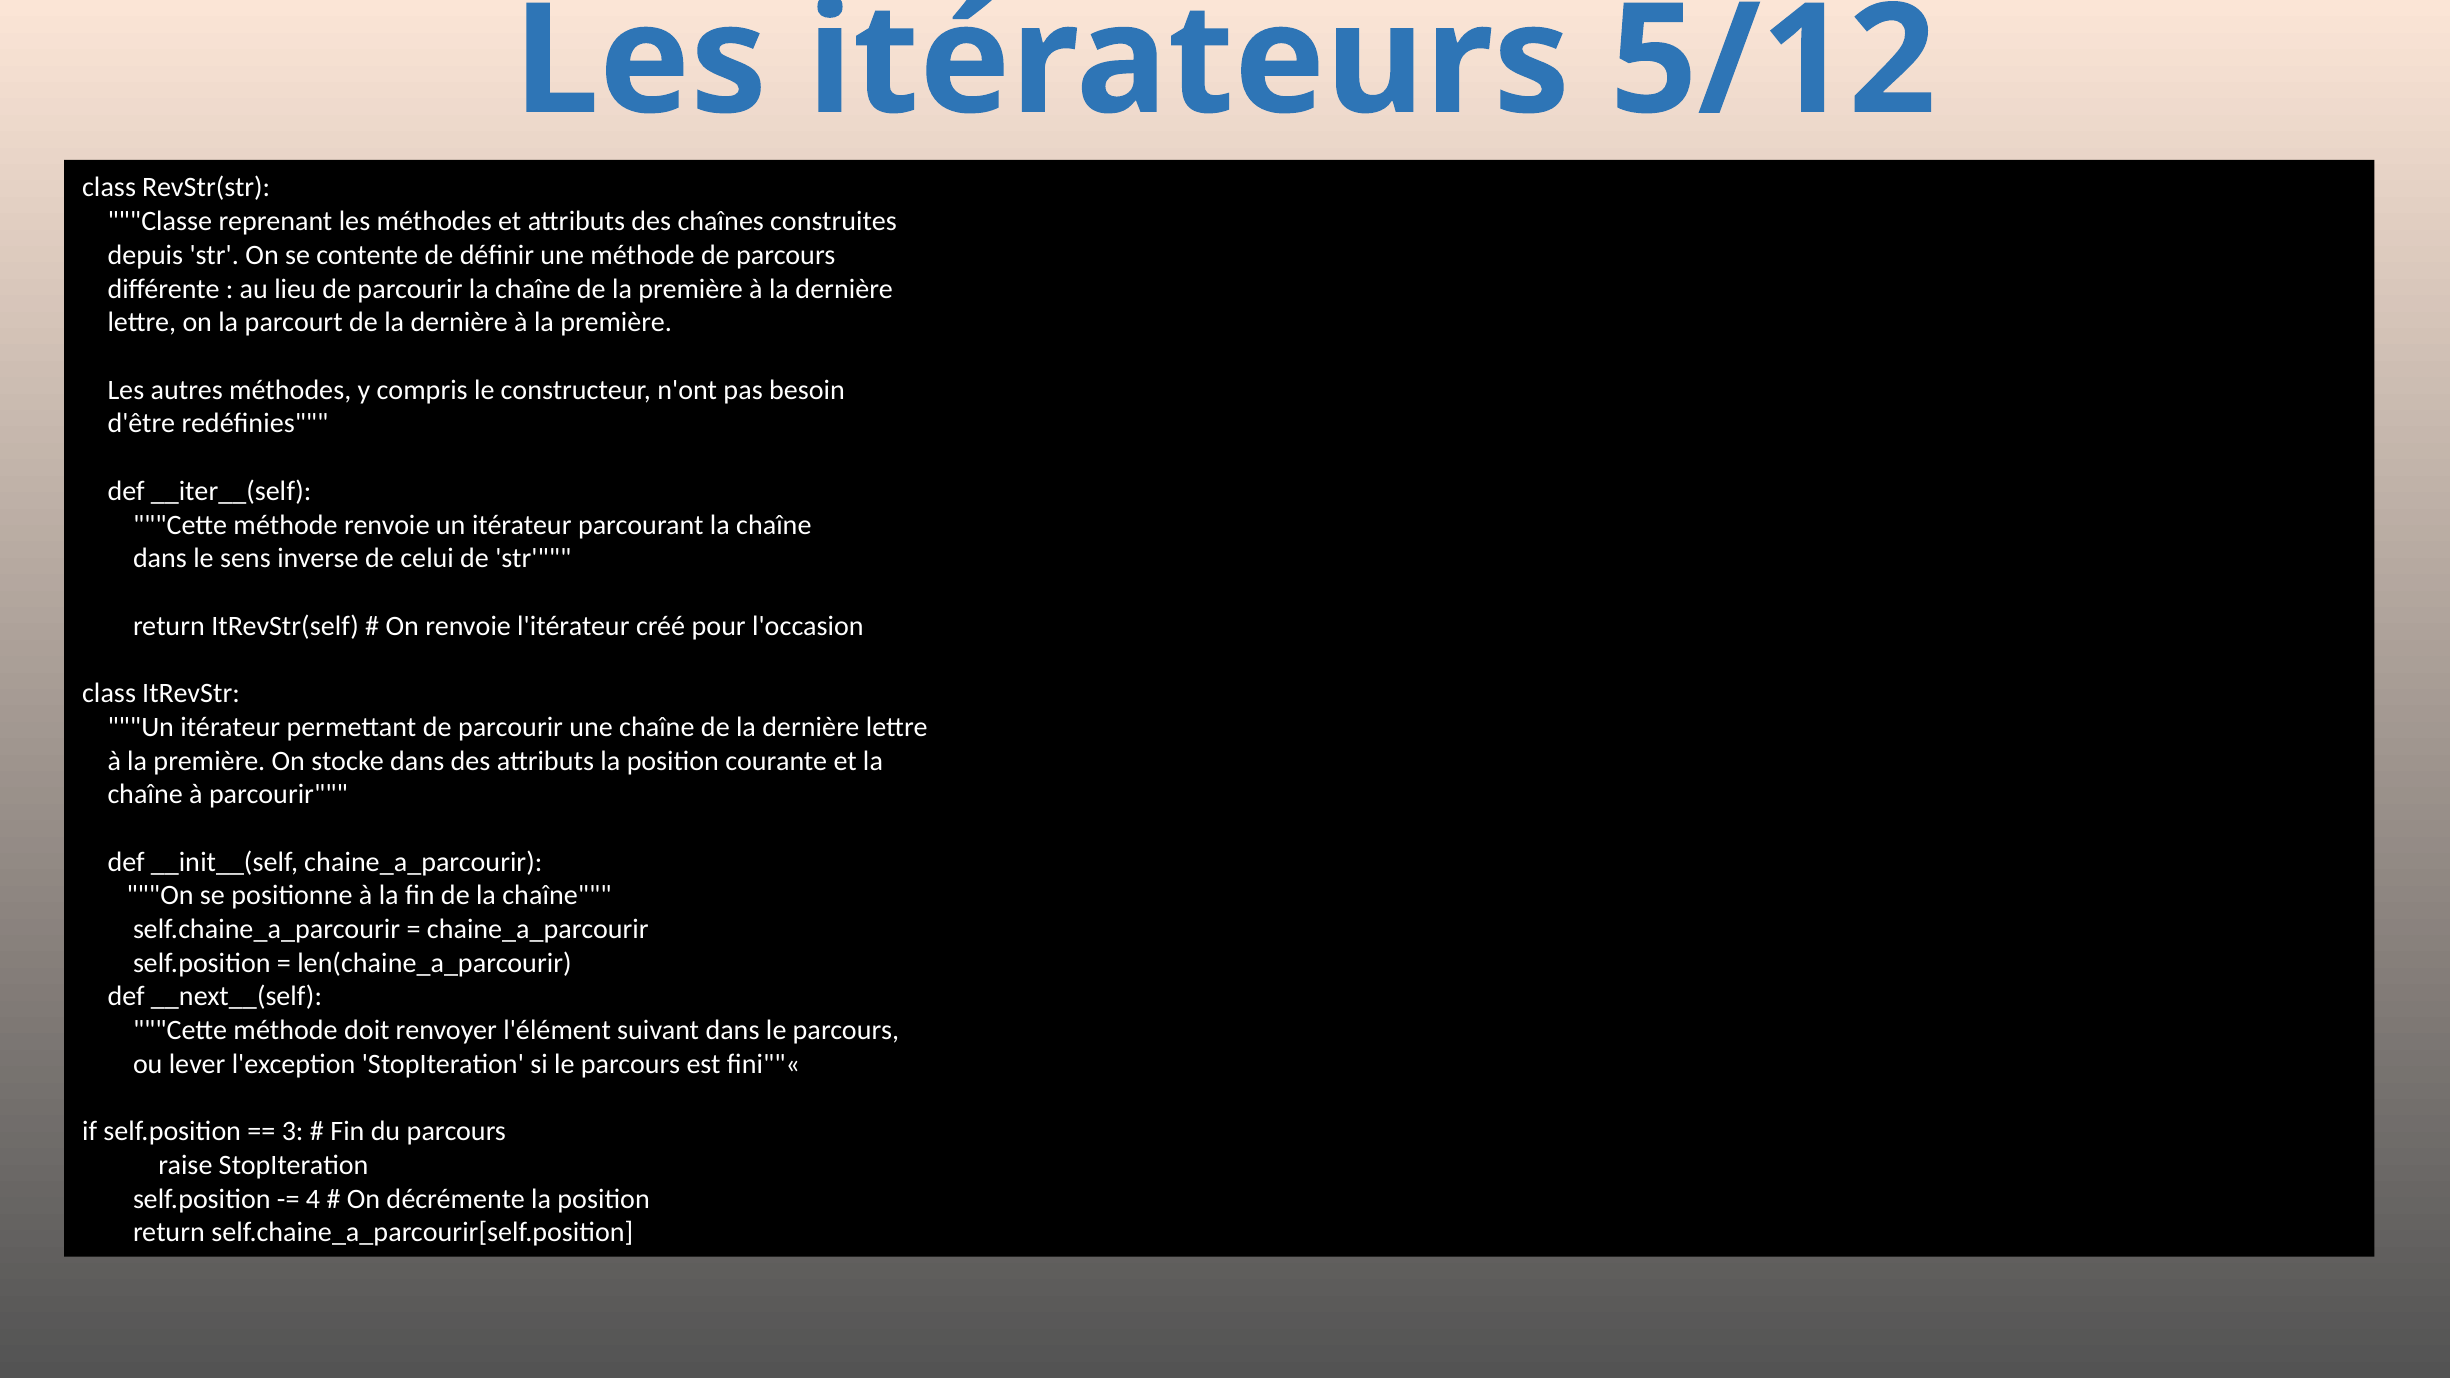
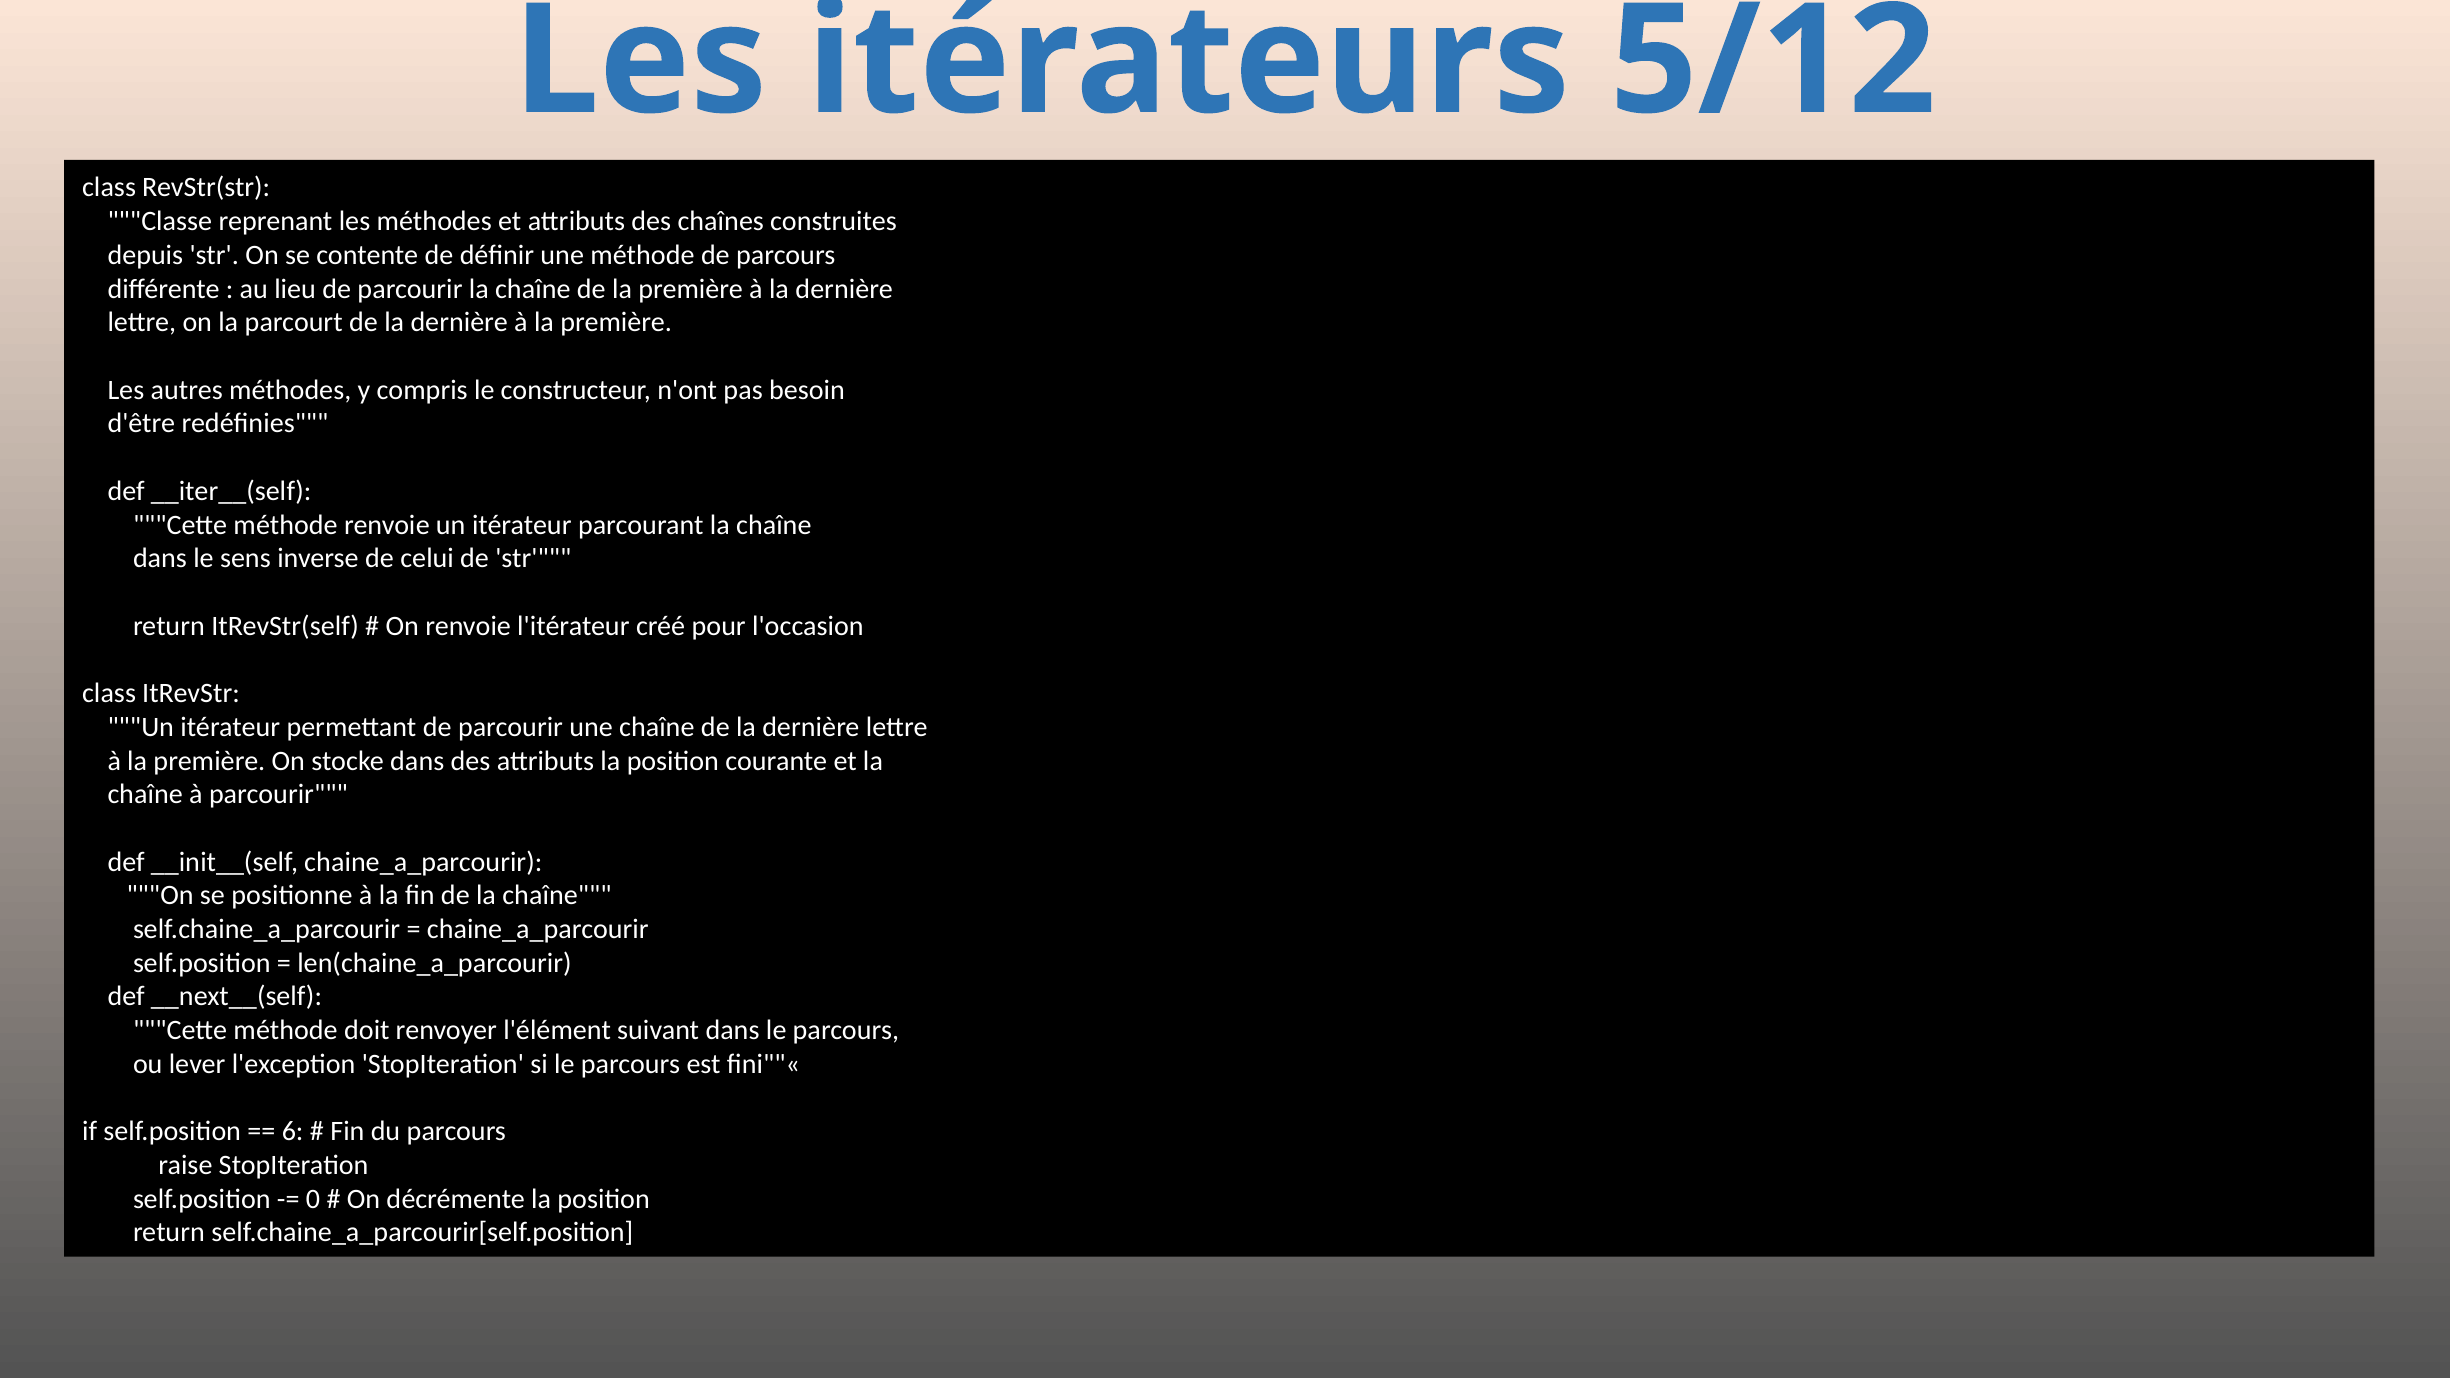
3: 3 -> 6 (293, 1132)
4: 4 -> 0 (313, 1199)
